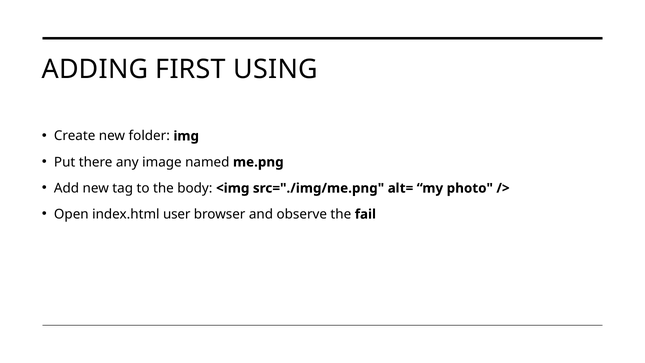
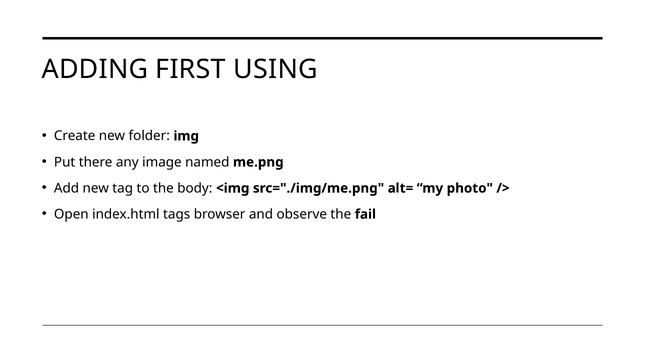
user: user -> tags (177, 214)
